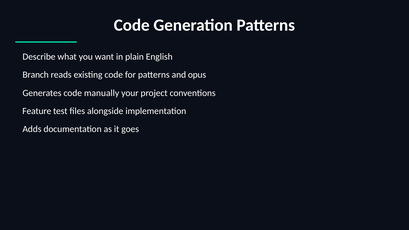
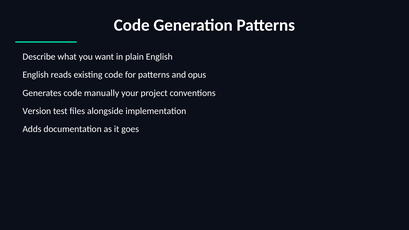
Branch: Branch -> English (36, 75)
Feature: Feature -> Version (37, 111)
